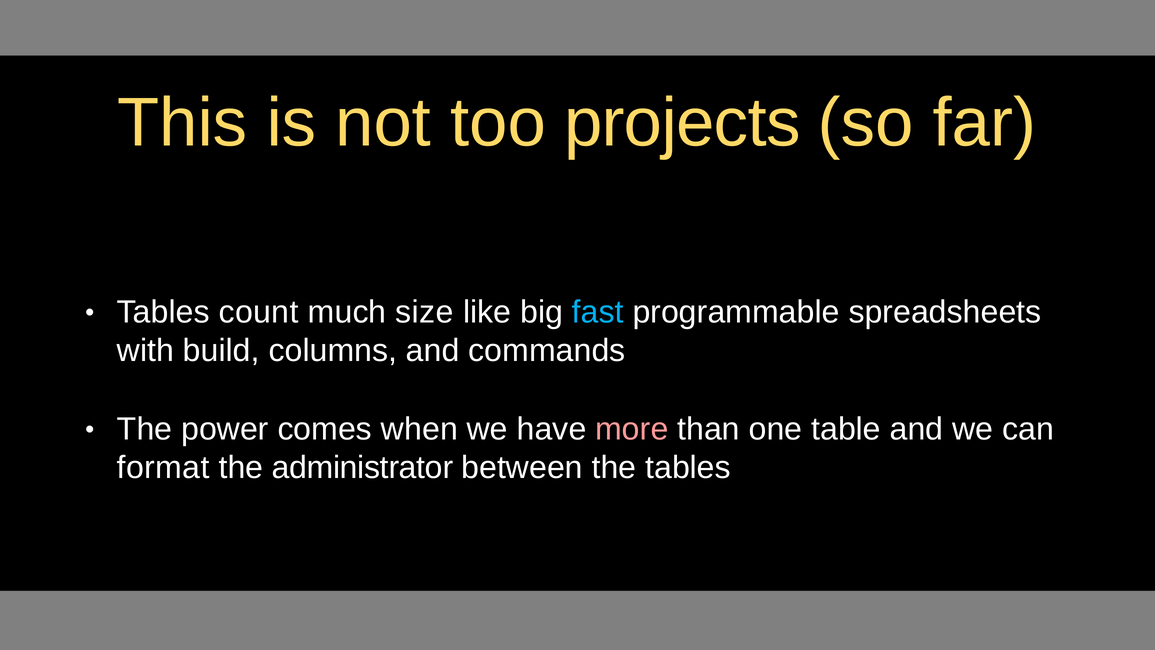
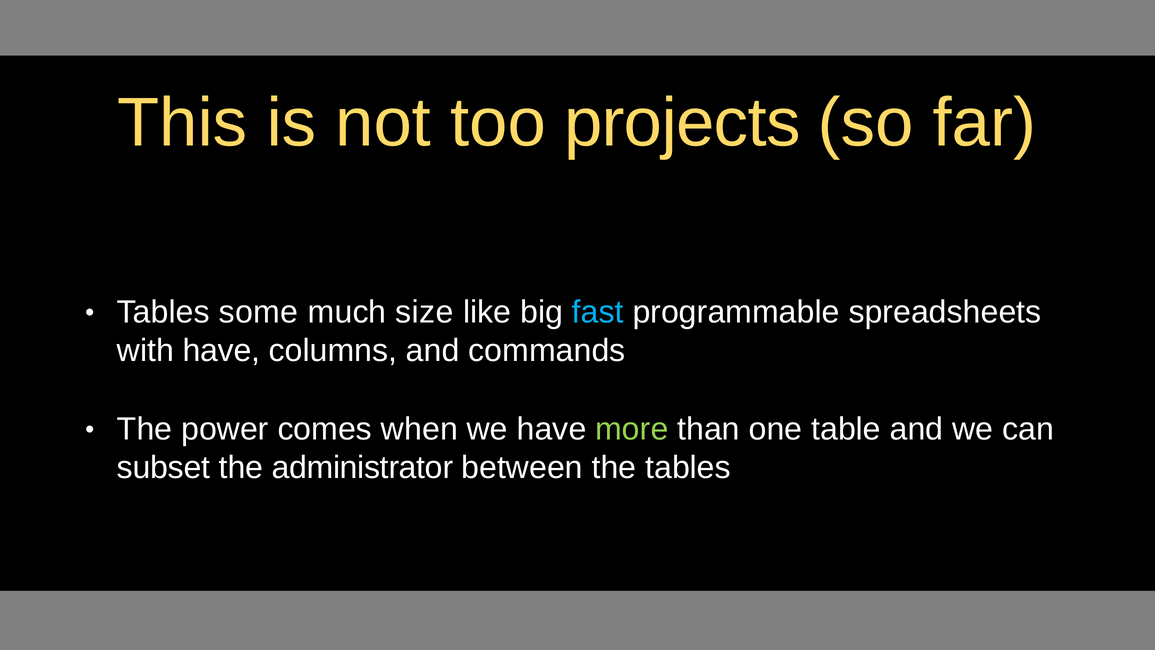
count: count -> some (259, 312)
with build: build -> have (221, 350)
more colour: pink -> light green (632, 429)
format: format -> subset (163, 468)
